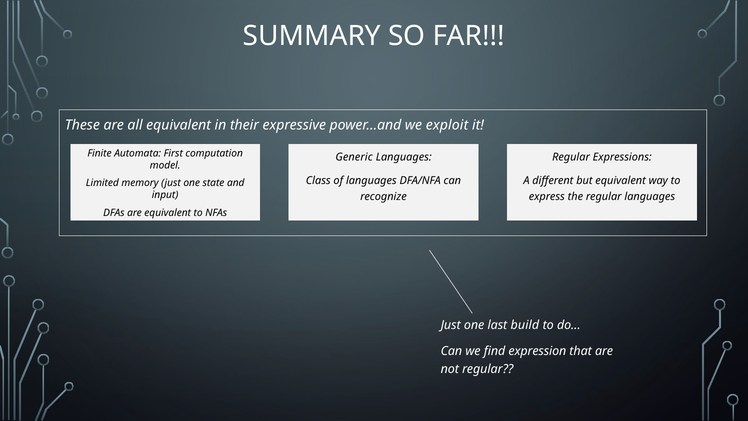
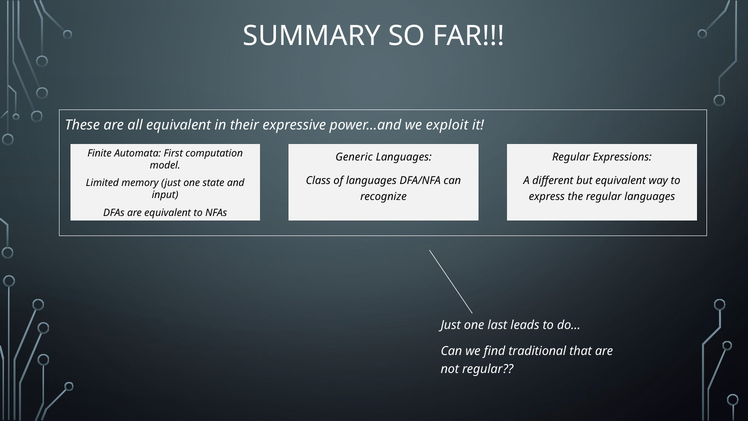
build: build -> leads (525, 325)
expression: expression -> traditional (537, 351)
